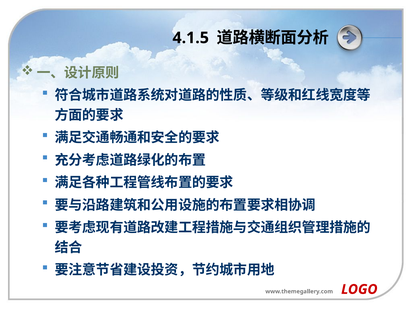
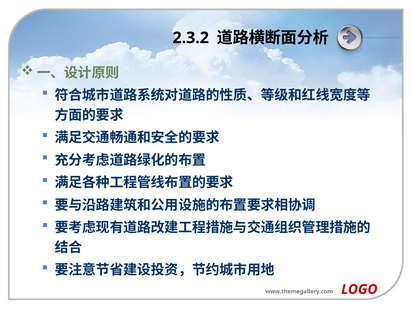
4.1.5: 4.1.5 -> 2.3.2 (191, 38)
